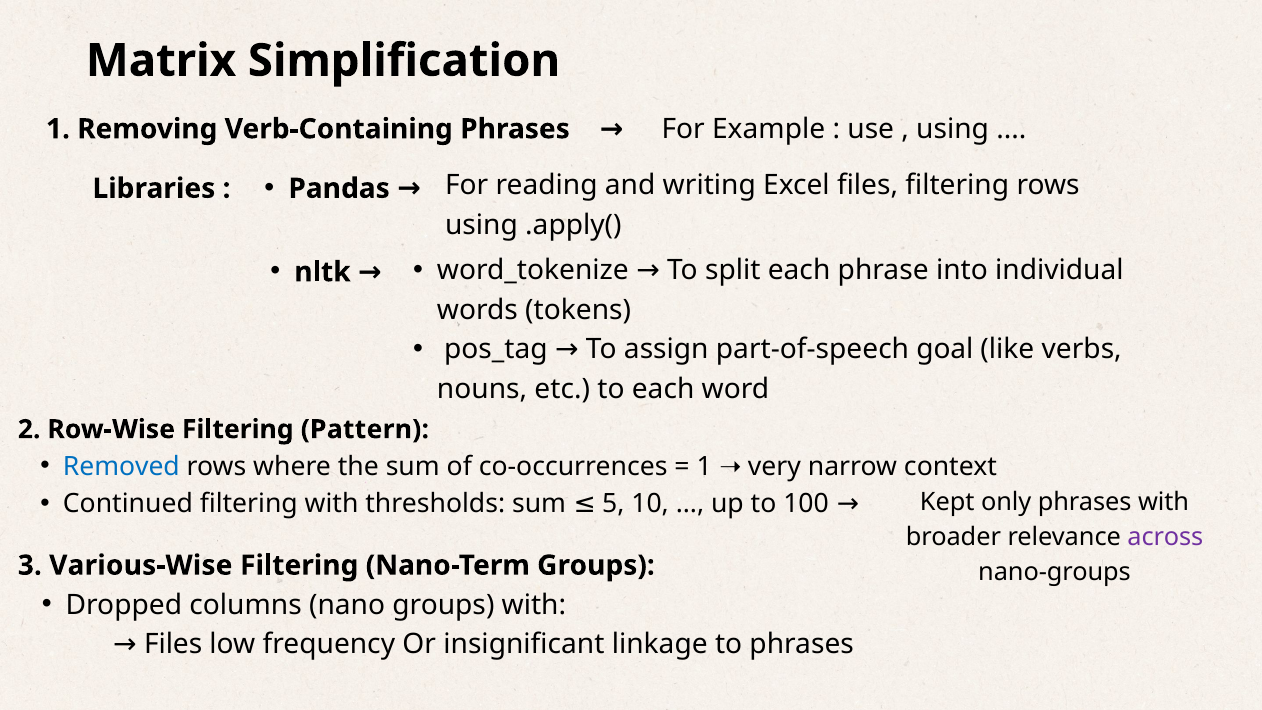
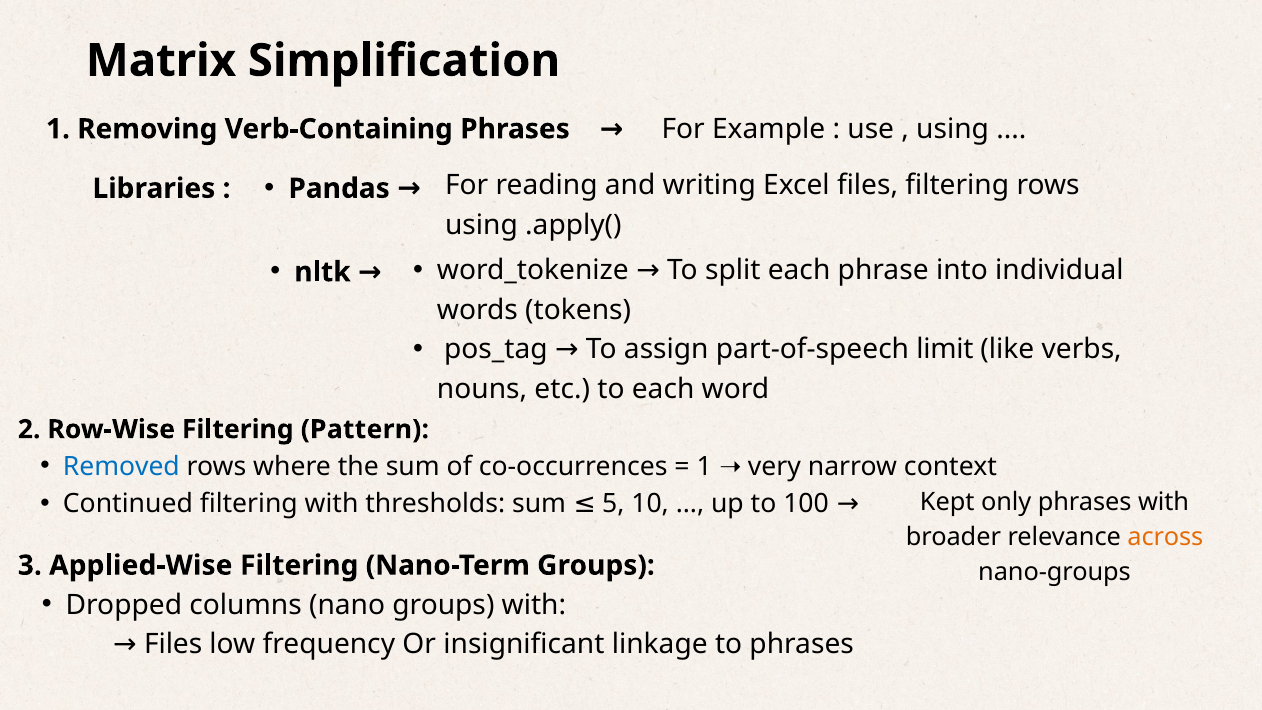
goal: goal -> limit (945, 349)
across colour: purple -> orange (1165, 537)
Various-Wise: Various-Wise -> Applied-Wise (141, 565)
